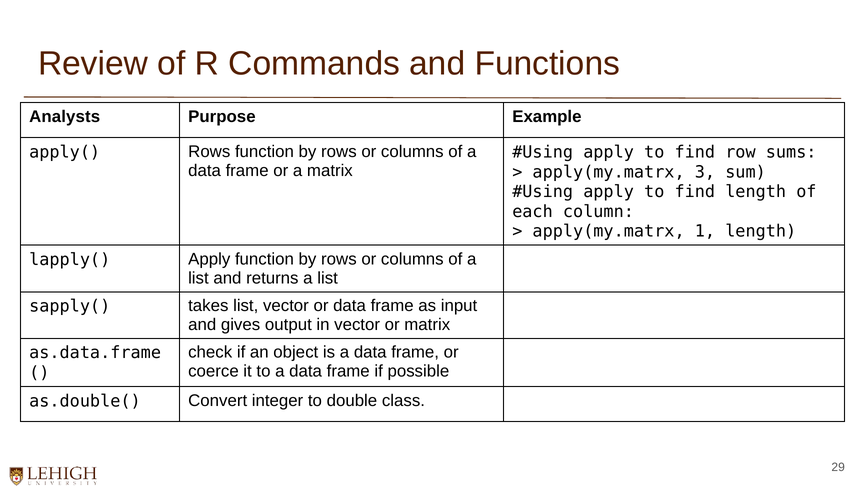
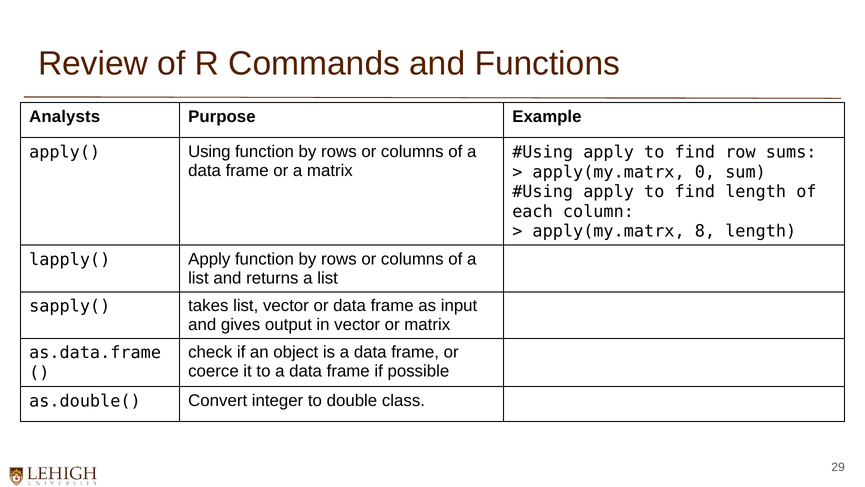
apply( Rows: Rows -> Using (209, 152)
3: 3 -> 0 (705, 172)
1: 1 -> 8 (705, 231)
